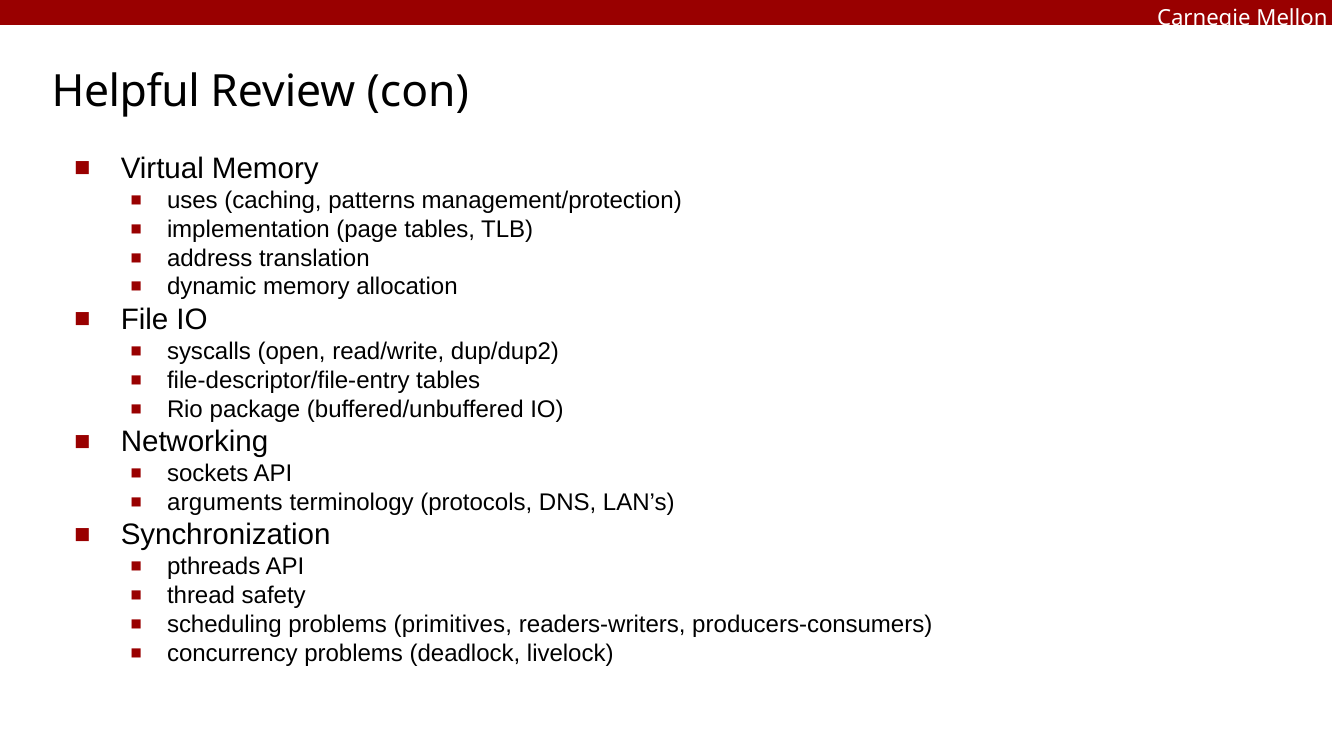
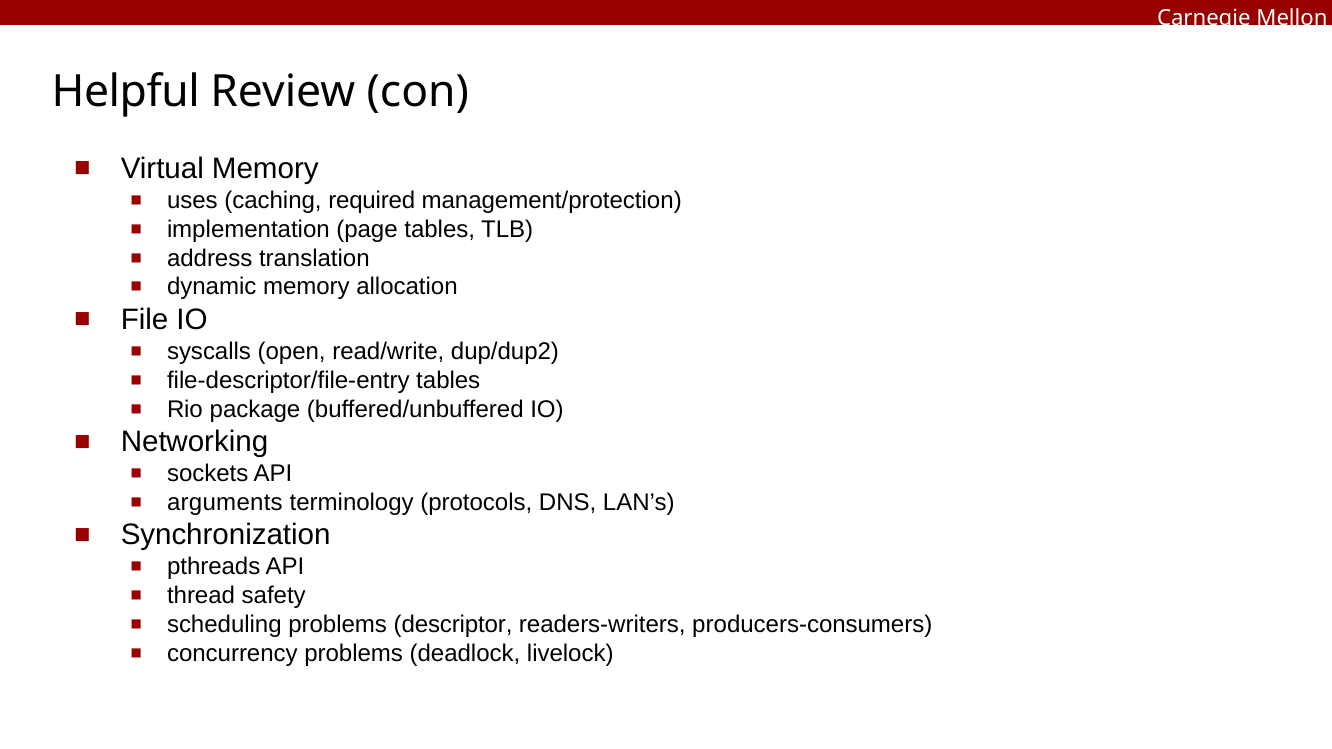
patterns: patterns -> required (372, 200)
primitives: primitives -> descriptor (453, 625)
